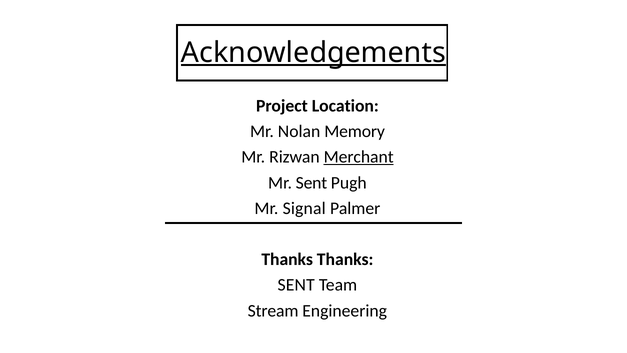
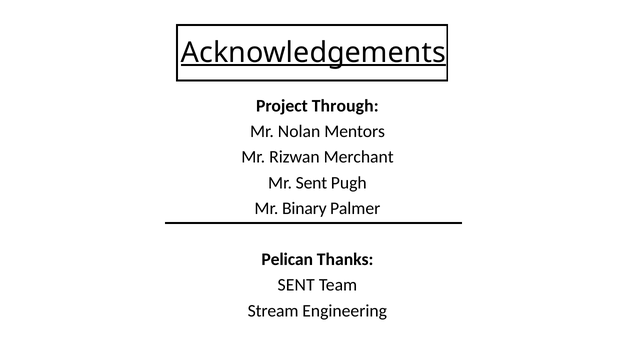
Location: Location -> Through (345, 106)
Memory: Memory -> Mentors (355, 131)
Merchant underline: present -> none (359, 157)
Signal: Signal -> Binary (304, 208)
Thanks: Thanks -> Pelican (287, 259)
